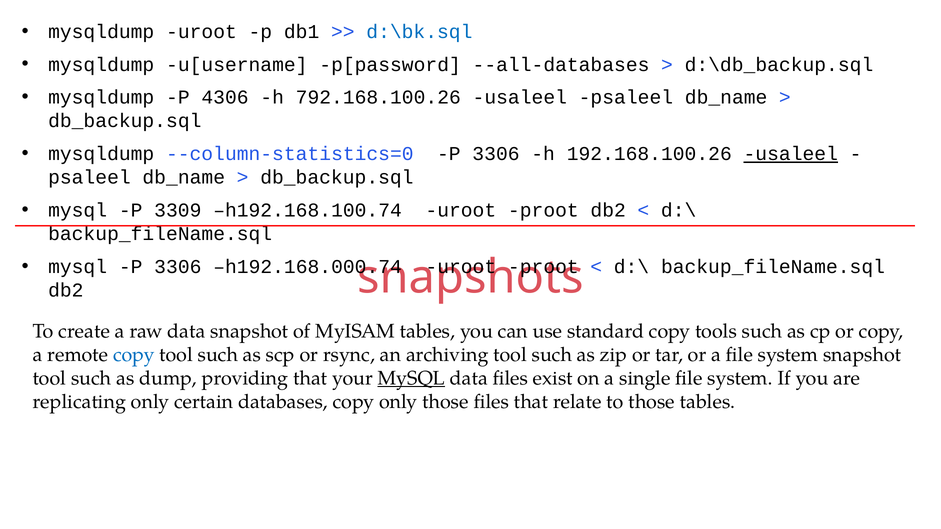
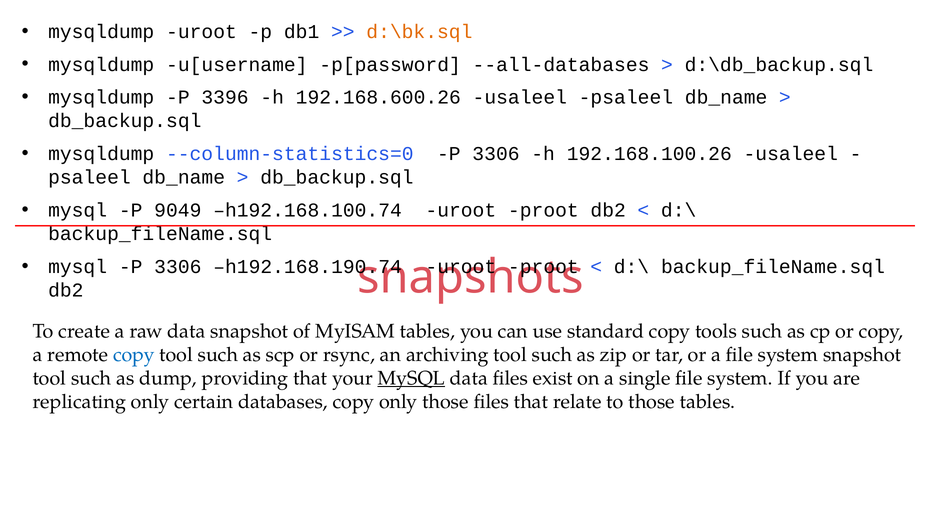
d:\bk.sql colour: blue -> orange (419, 32)
4306: 4306 -> 3396 (225, 98)
792.168.100.26: 792.168.100.26 -> 192.168.600.26 (378, 98)
usaleel underline: present -> none (791, 154)
3309: 3309 -> 9049 (178, 210)
h192.168.000.74: h192.168.000.74 -> h192.168.190.74 (308, 267)
